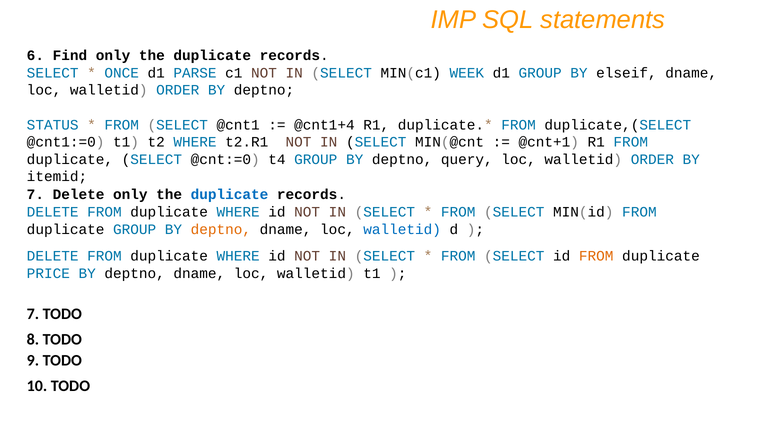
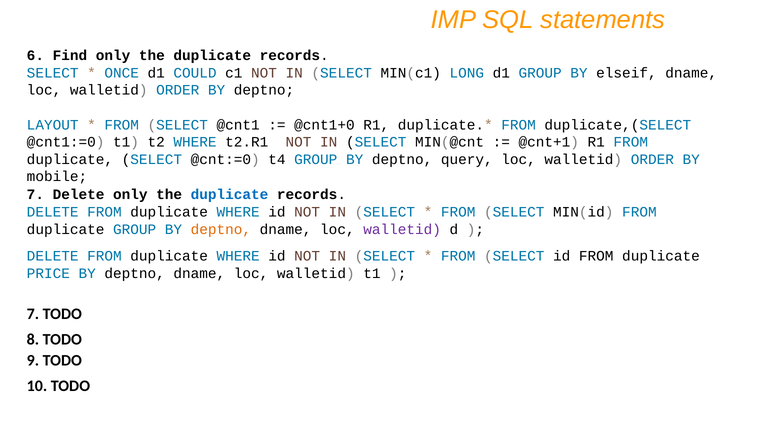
PARSE: PARSE -> COULD (195, 73)
WEEK: WEEK -> LONG (467, 73)
STATUS: STATUS -> LAYOUT (53, 125)
@cnt1+4: @cnt1+4 -> @cnt1+0 (324, 125)
itemid: itemid -> mobile (57, 176)
walletid colour: blue -> purple (402, 229)
FROM colour: orange -> black (596, 256)
